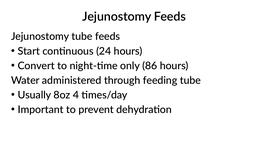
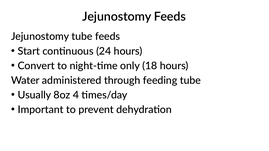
86: 86 -> 18 (150, 66)
